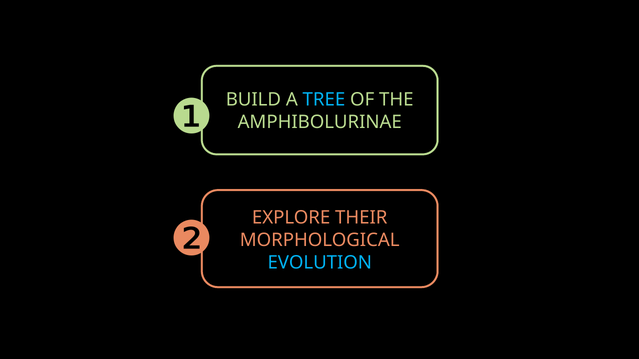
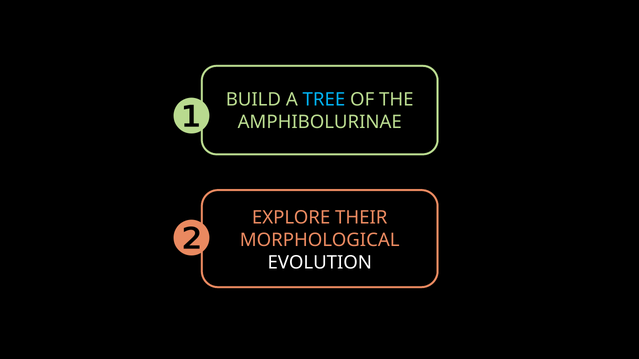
EVOLUTION colour: light blue -> white (320, 263)
